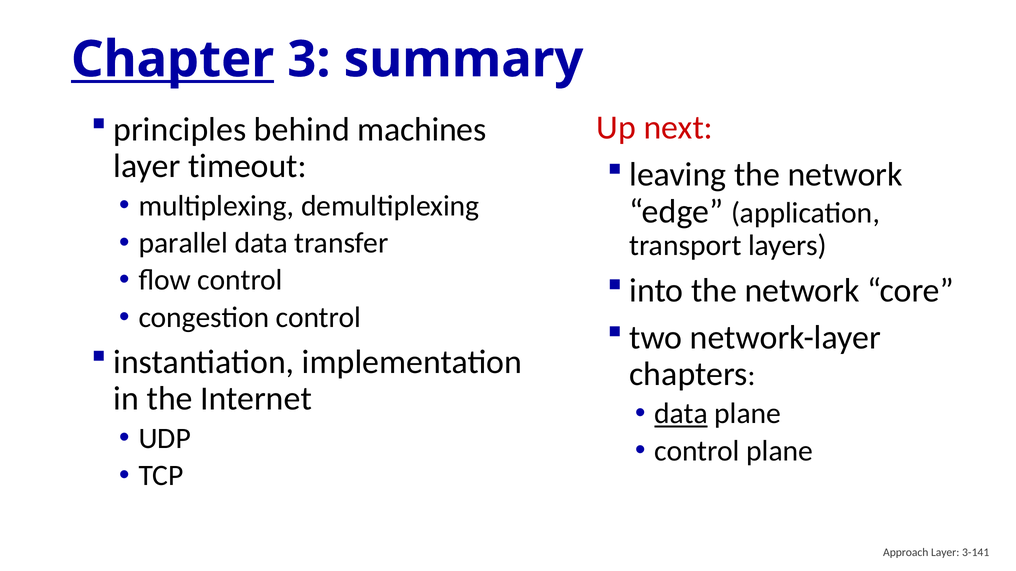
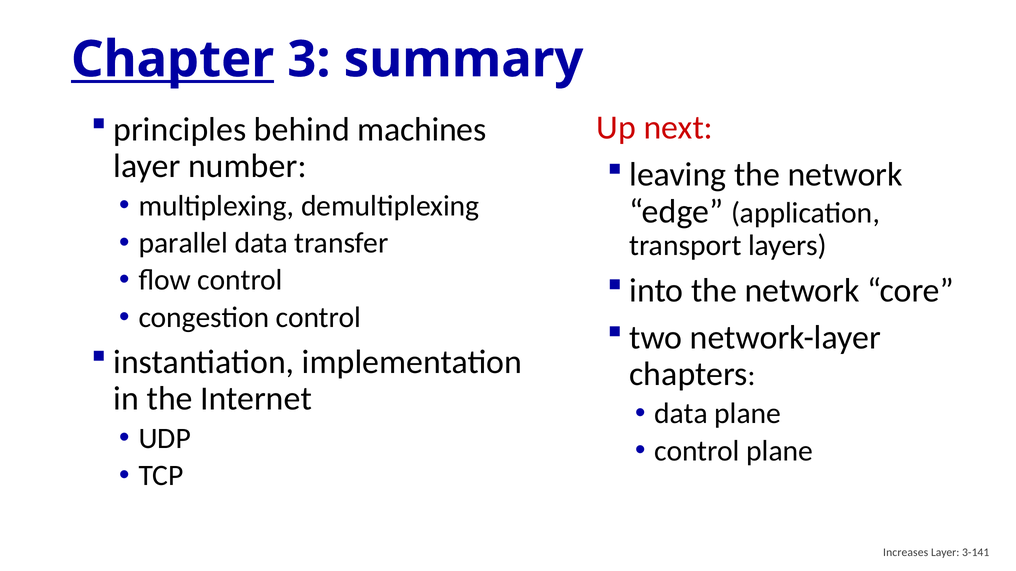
timeout: timeout -> number (247, 166)
data underline: present -> none (681, 414)
Approach: Approach -> Increases (906, 553)
